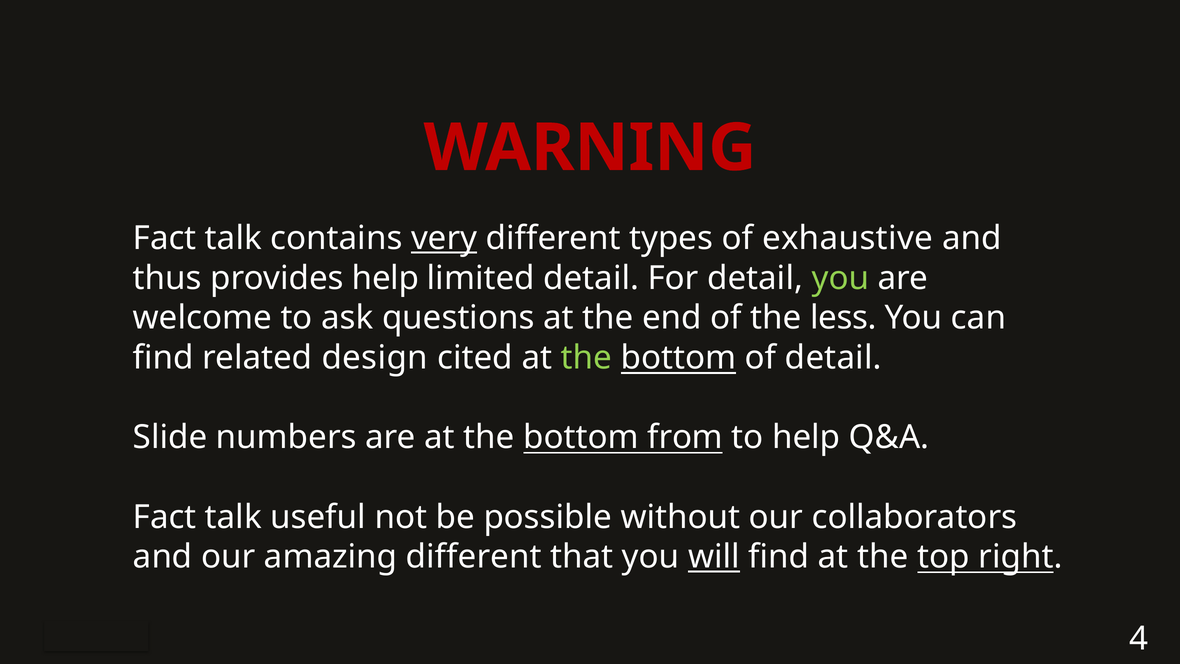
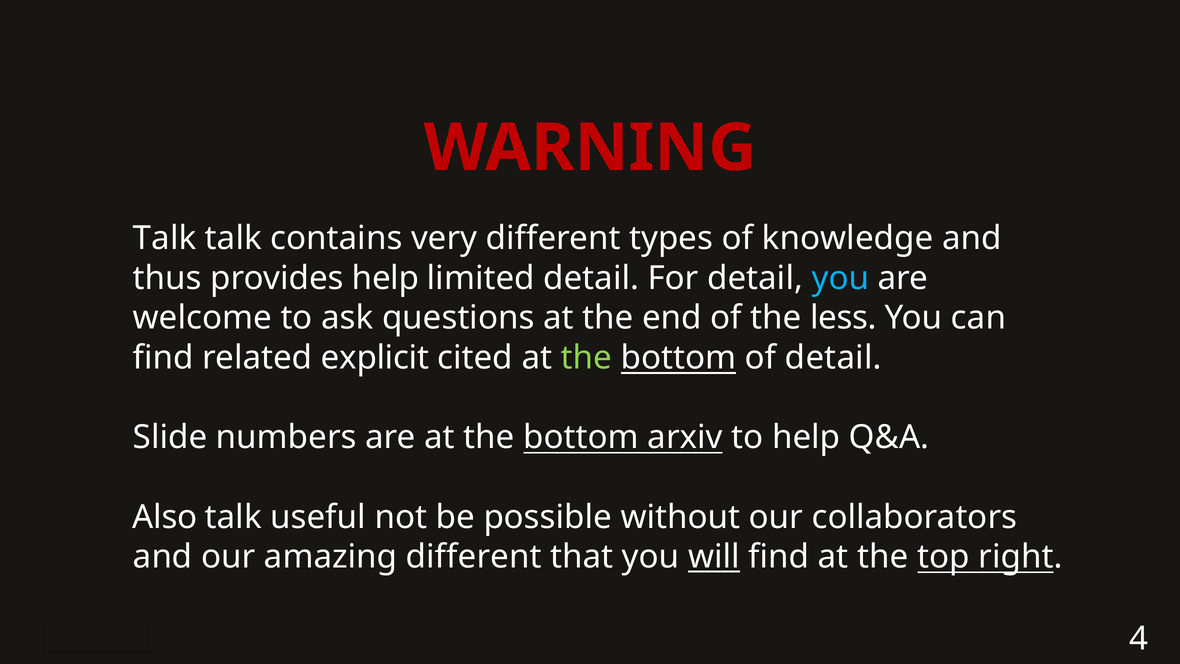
Fact: Fact -> Talk (165, 238)
very underline: present -> none (444, 238)
exhaustive: exhaustive -> knowledge (848, 238)
you colour: light green -> light blue (840, 278)
design: design -> explicit (375, 358)
from: from -> arxiv (685, 437)
Fact: Fact -> Also (165, 517)
